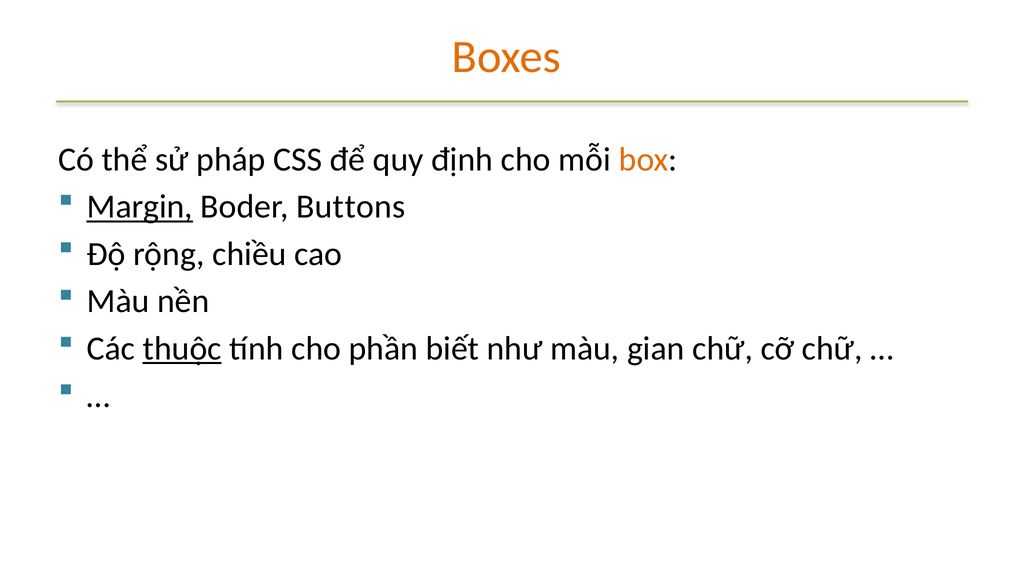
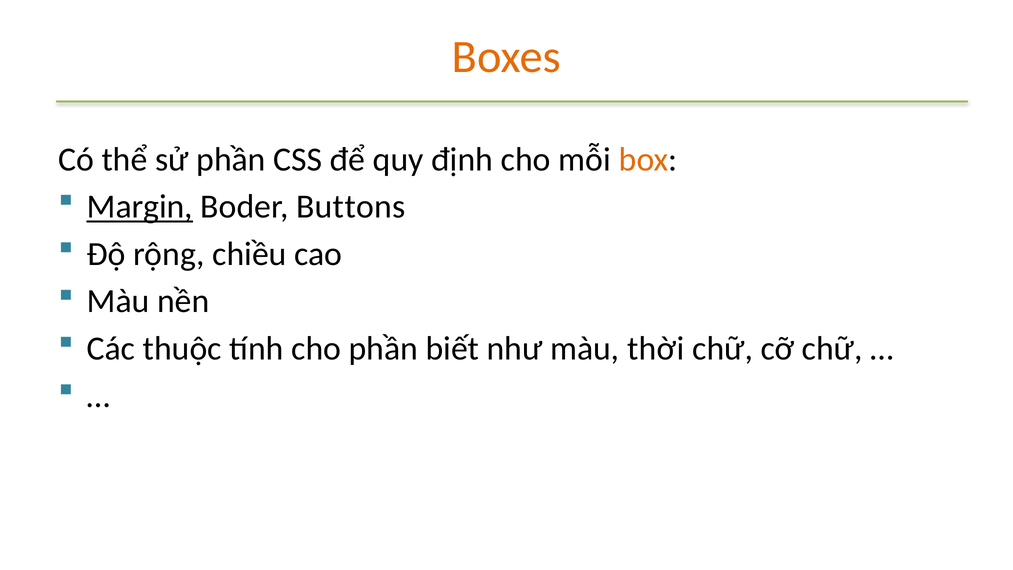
sử pháp: pháp -> phần (231, 159)
thuộc underline: present -> none (182, 349)
gian: gian -> thời (656, 349)
